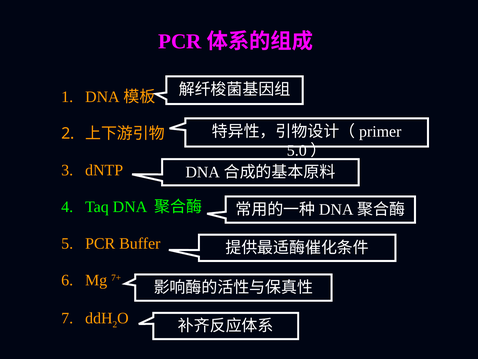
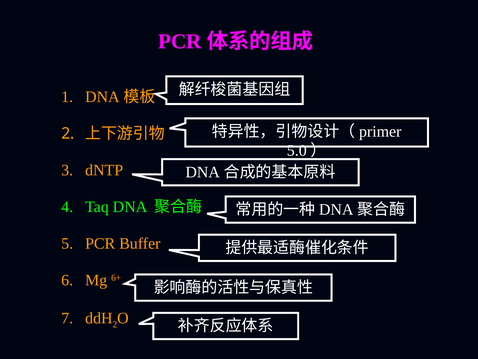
7+: 7+ -> 6+ (116, 277)
